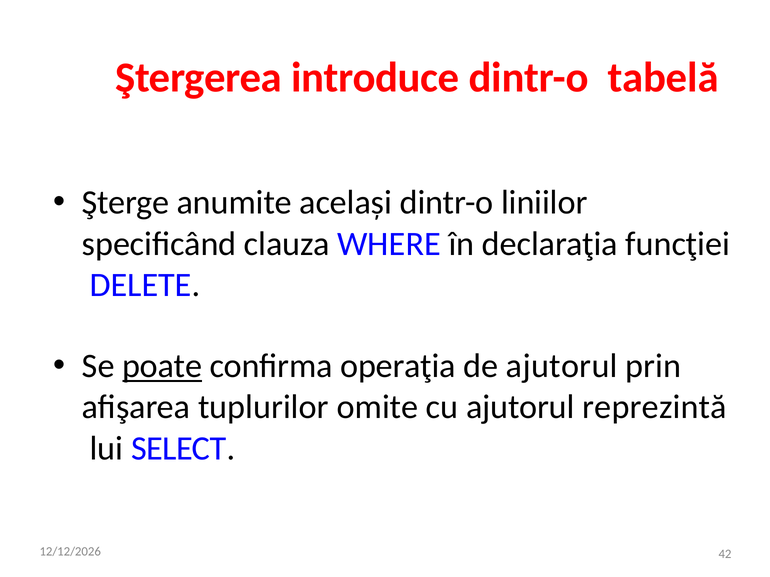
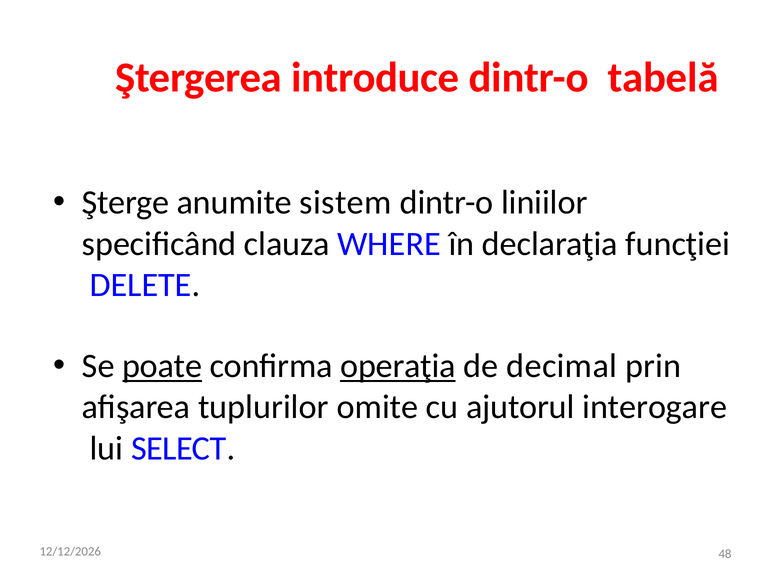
același: același -> sistem (345, 203)
operaţia underline: none -> present (398, 366)
de ajutorul: ajutorul -> decimal (562, 366)
reprezintă: reprezintă -> interogare (655, 408)
42: 42 -> 48 (725, 555)
